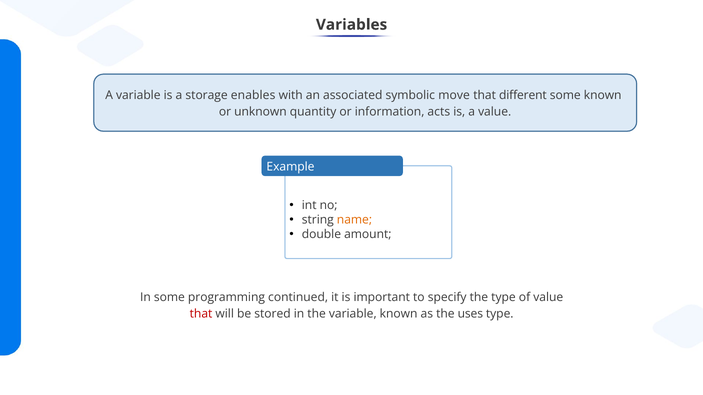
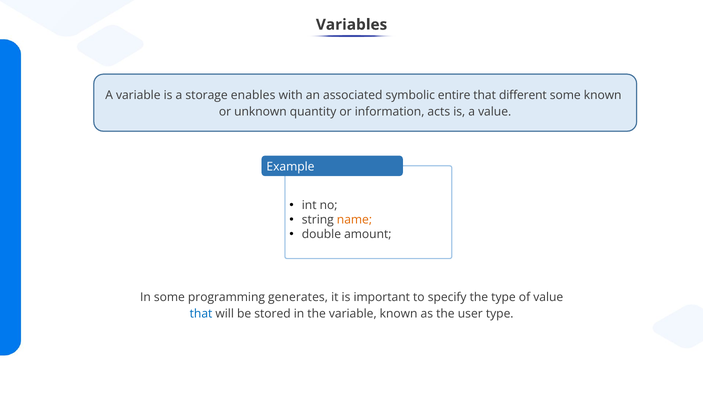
move: move -> entire (454, 95)
continued: continued -> generates (298, 298)
that colour: red -> blue (201, 314)
uses: uses -> user (470, 314)
